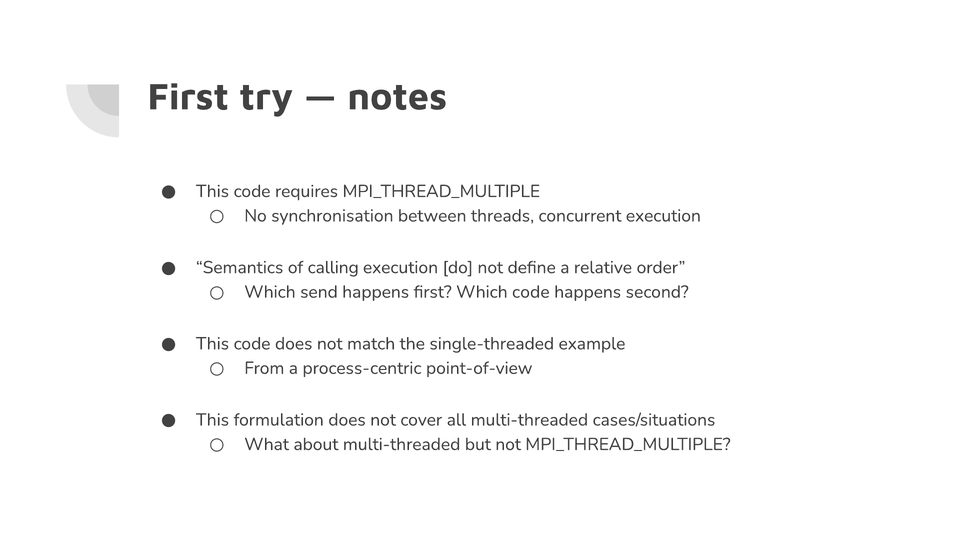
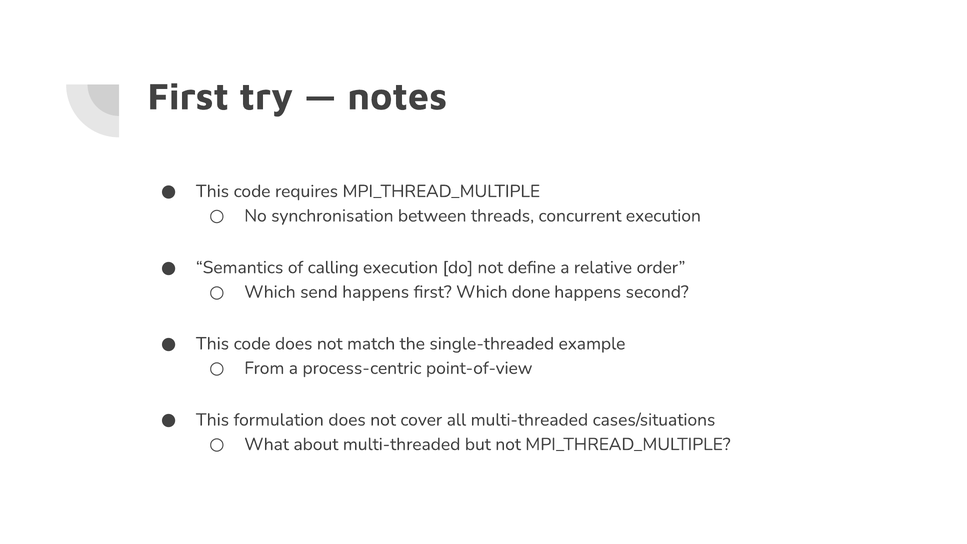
Which code: code -> done (531, 292)
